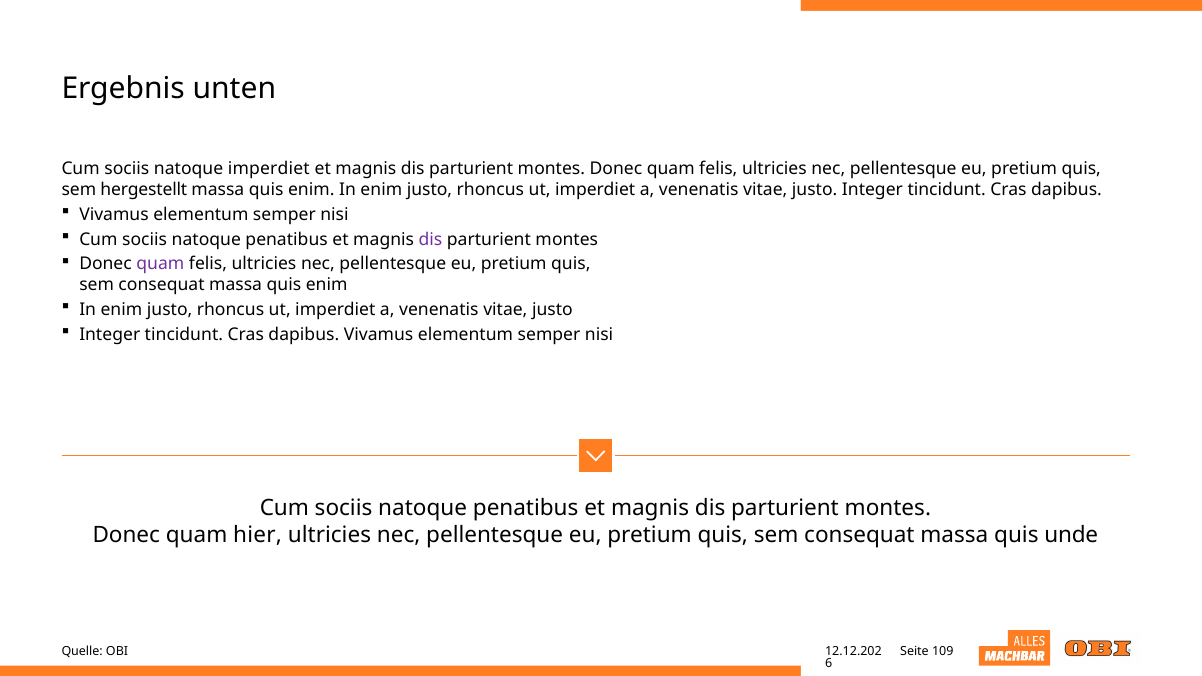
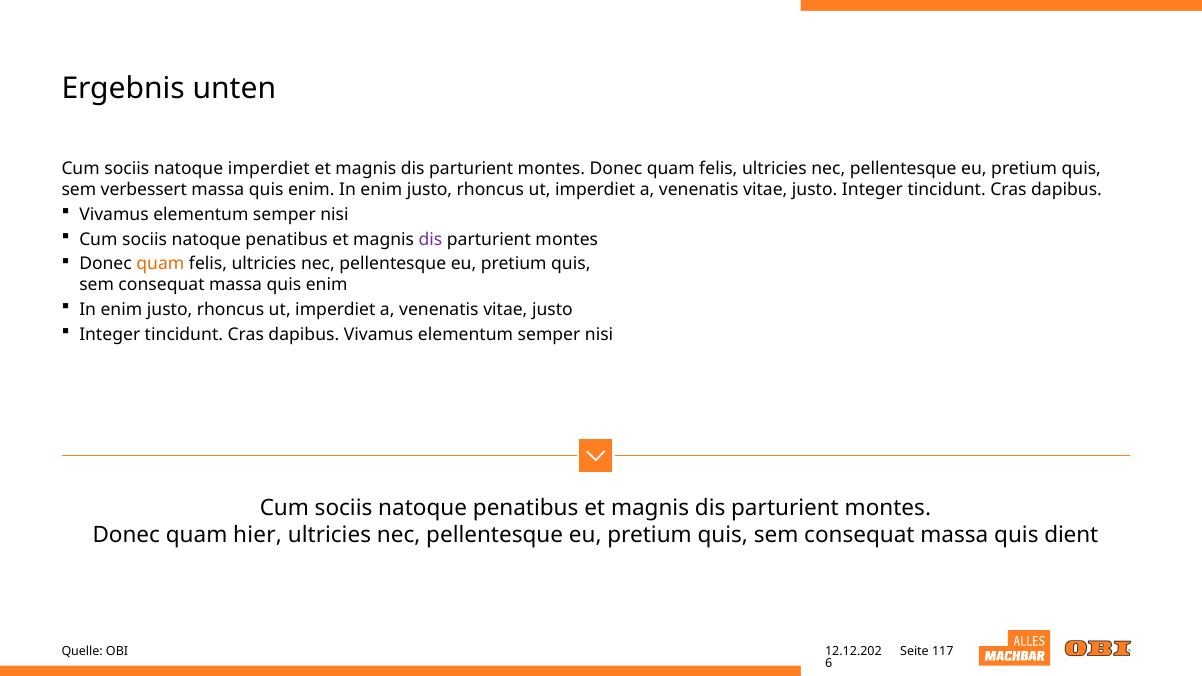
hergestellt: hergestellt -> verbessert (144, 190)
quam colour: purple -> orange (160, 264)
unde: unde -> dient (1071, 535)
109: 109 -> 117 (943, 651)
